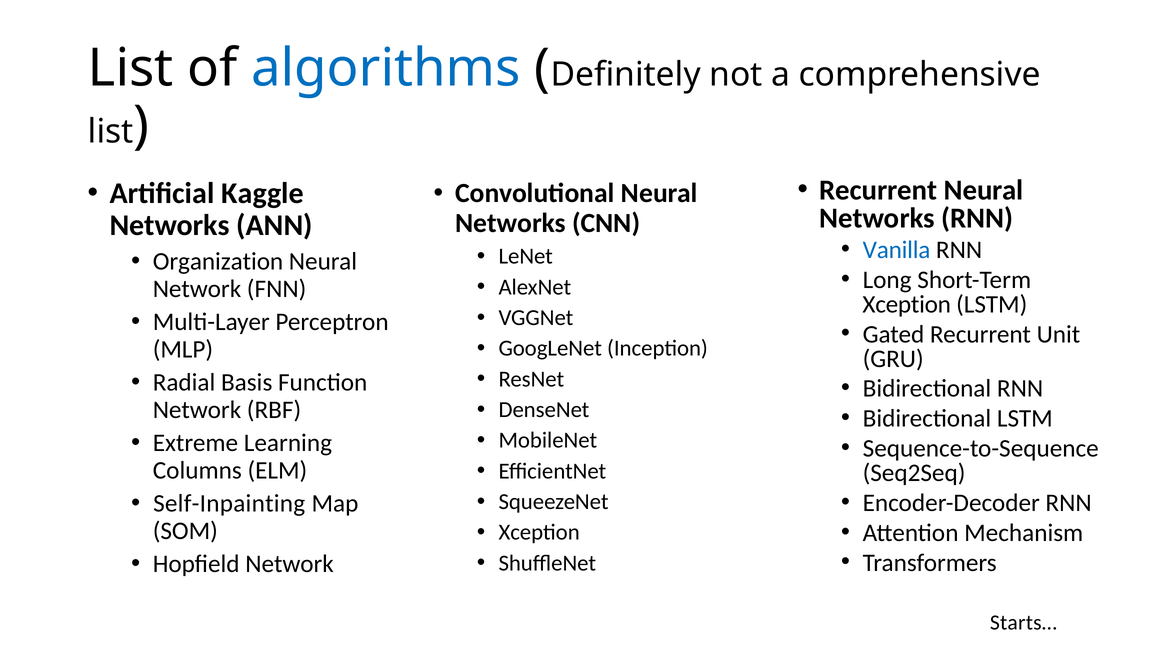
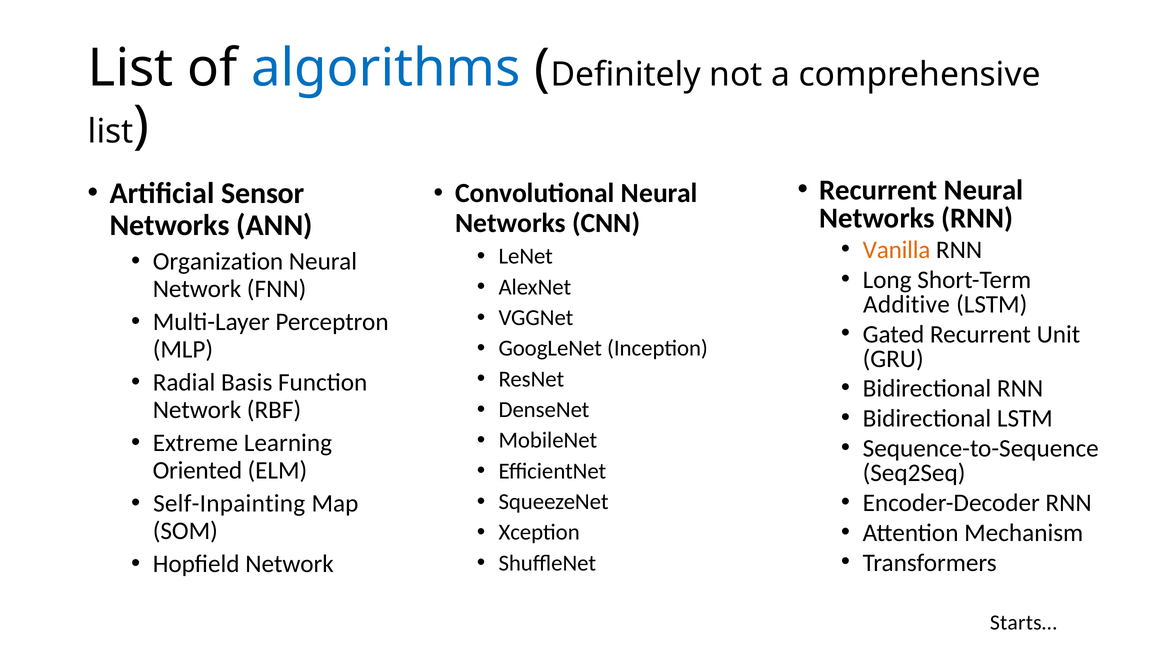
Kaggle: Kaggle -> Sensor (263, 193)
Vanilla colour: blue -> orange (897, 250)
Xception: Xception -> Additive (906, 304)
Columns: Columns -> Oriented (197, 470)
